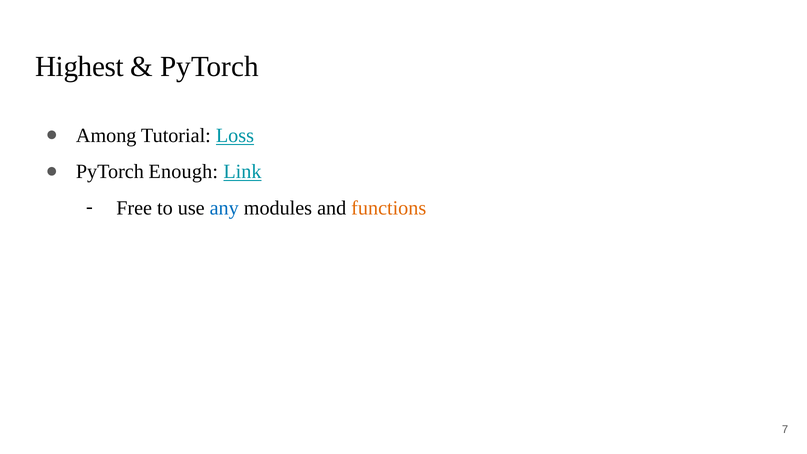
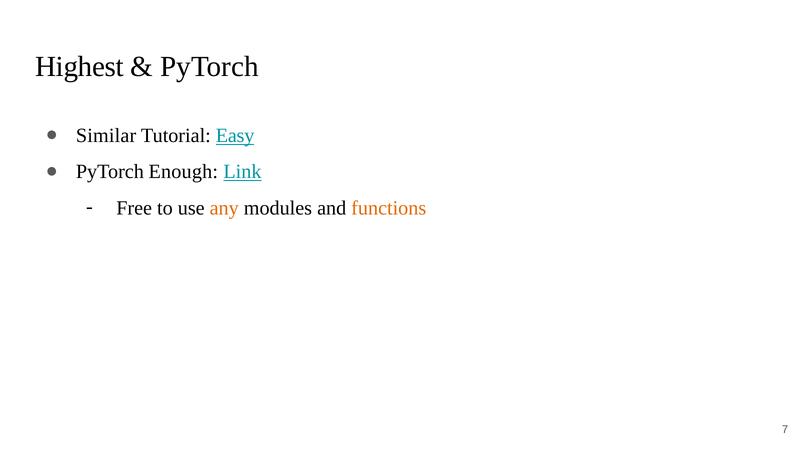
Among: Among -> Similar (106, 135)
Loss: Loss -> Easy (235, 135)
any colour: blue -> orange (224, 208)
